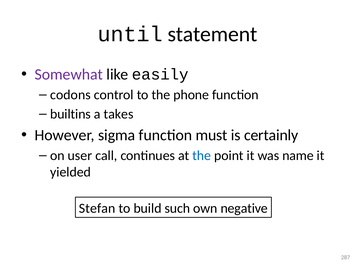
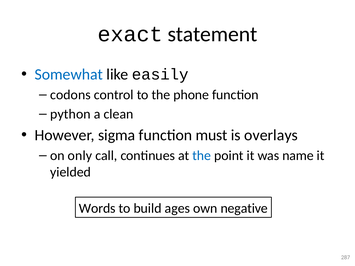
until: until -> exact (130, 34)
Somewhat colour: purple -> blue (69, 74)
builtins: builtins -> python (70, 114)
takes: takes -> clean (119, 114)
certainly: certainly -> overlays (271, 135)
user: user -> only (80, 156)
Stefan: Stefan -> Words (97, 208)
such: such -> ages (177, 208)
